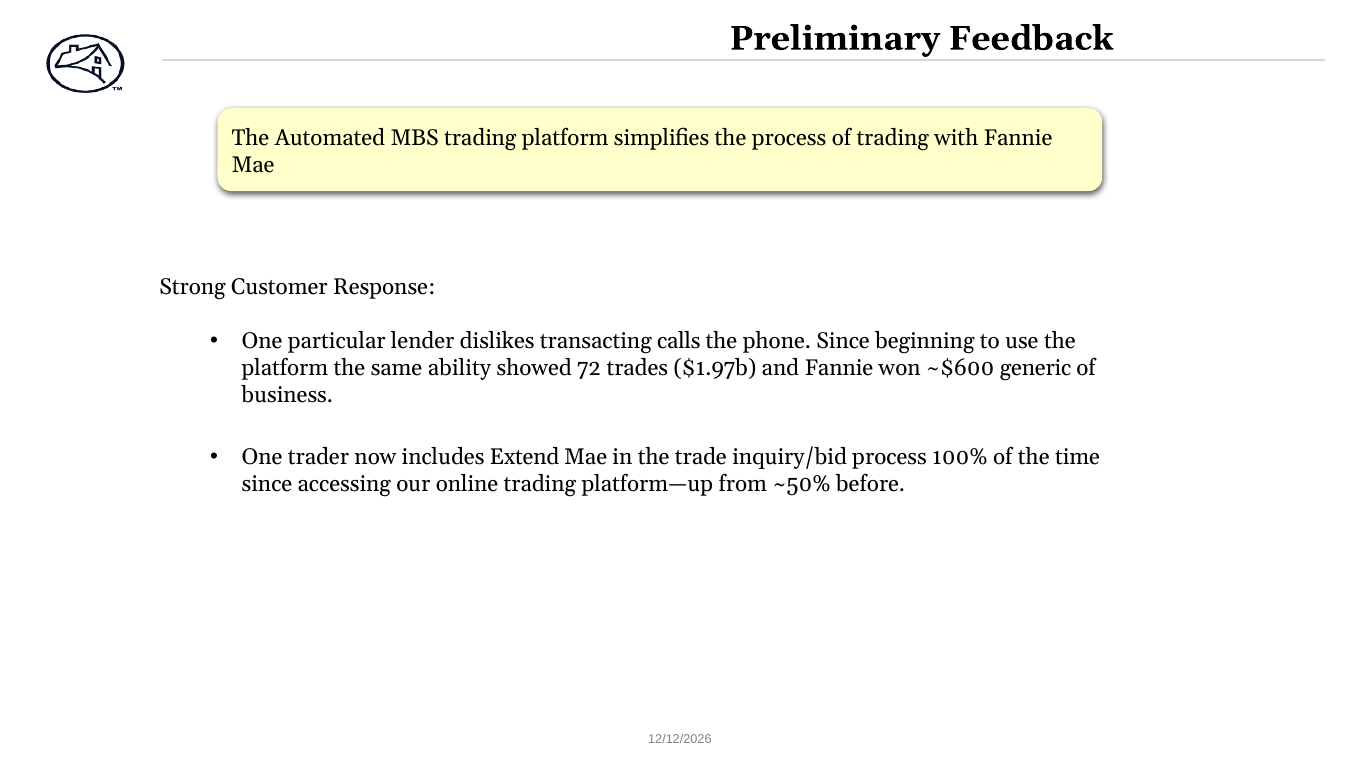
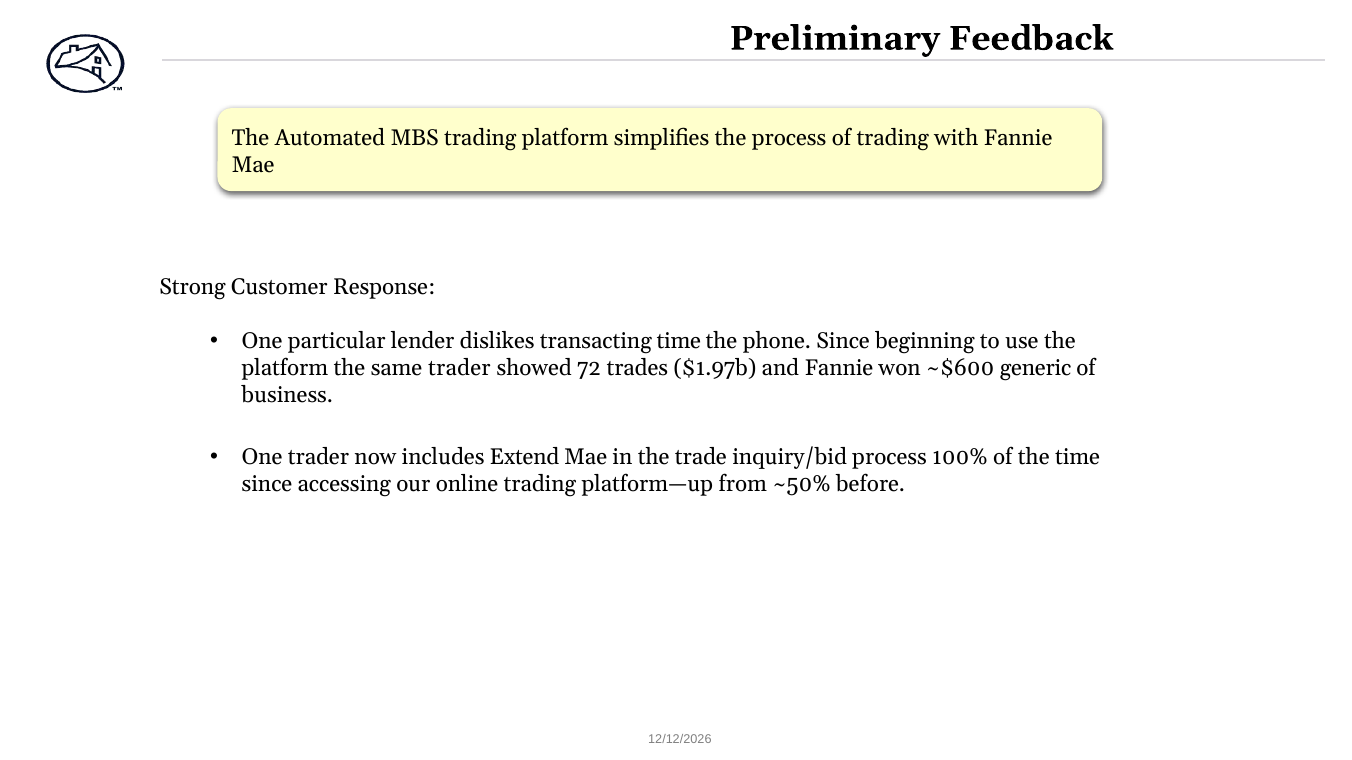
transacting calls: calls -> time (679, 341)
same ability: ability -> trader (459, 368)
